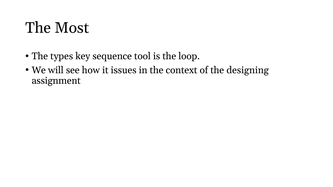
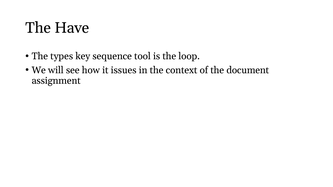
Most: Most -> Have (72, 28)
designing: designing -> document (248, 70)
